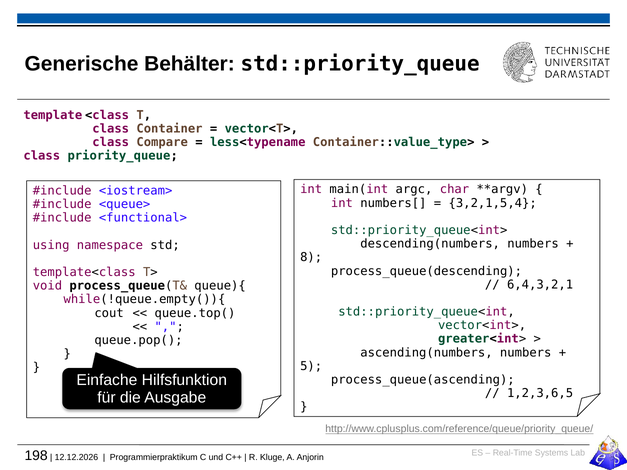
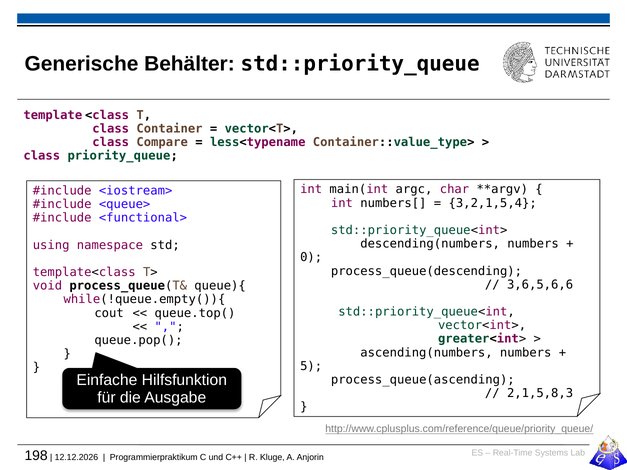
8: 8 -> 0 (311, 258)
6,4,3,2,1: 6,4,3,2,1 -> 3,6,5,6,6 (540, 285)
1,2,3,6,5: 1,2,3,6,5 -> 2,1,5,8,3 (540, 394)
